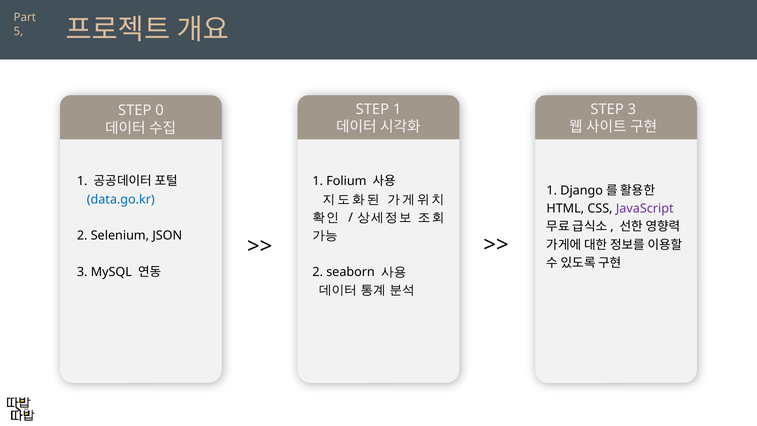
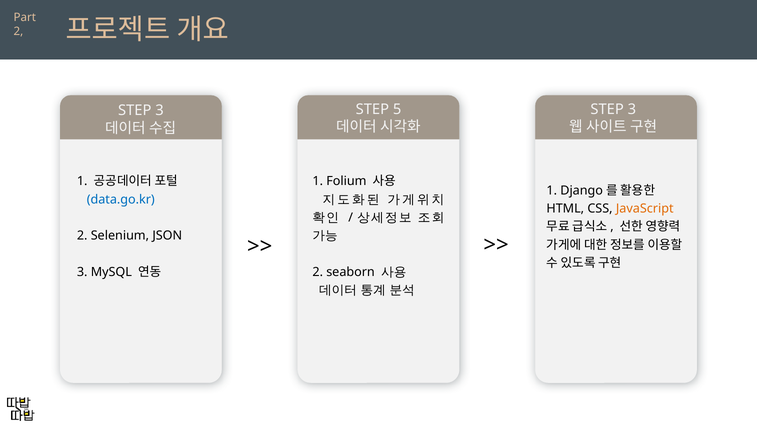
5: 5 -> 2 (18, 31)
STEP 1: 1 -> 5 (397, 109)
0: 0 -> 3 (159, 111)
JavaScript colour: purple -> orange (645, 209)
